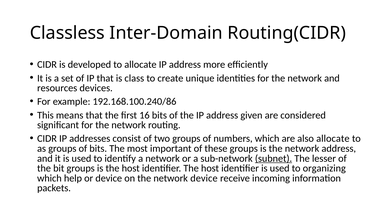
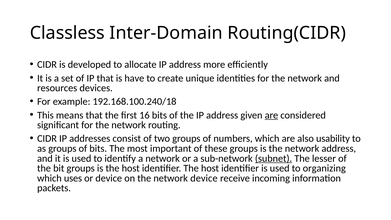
class: class -> have (134, 78)
192.168.100.240/86: 192.168.100.240/86 -> 192.168.100.240/18 (135, 102)
are underline: none -> present (271, 115)
also allocate: allocate -> usability (333, 139)
help: help -> uses (73, 178)
